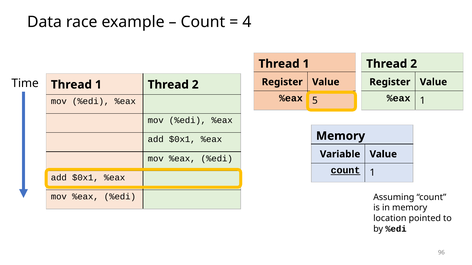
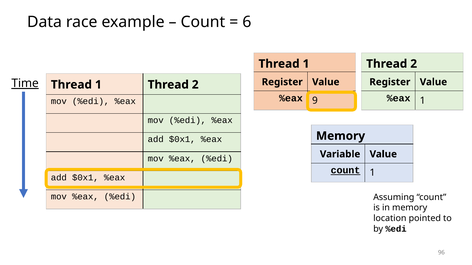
4: 4 -> 6 (247, 22)
Time underline: none -> present (25, 84)
5: 5 -> 9 (315, 101)
